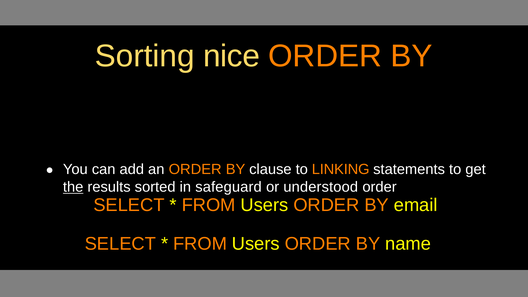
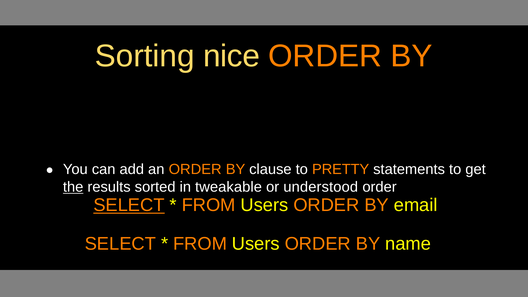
LINKING: LINKING -> PRETTY (341, 169)
safeguard: safeguard -> tweakable (229, 187)
SELECT underline: none -> present (129, 205)
